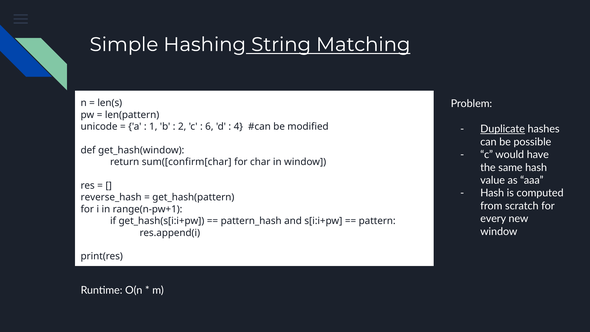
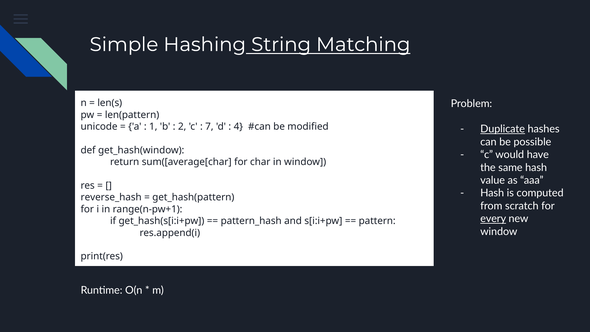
6: 6 -> 7 (209, 127)
sum([confirm[char: sum([confirm[char -> sum([average[char (187, 162)
every underline: none -> present (493, 219)
